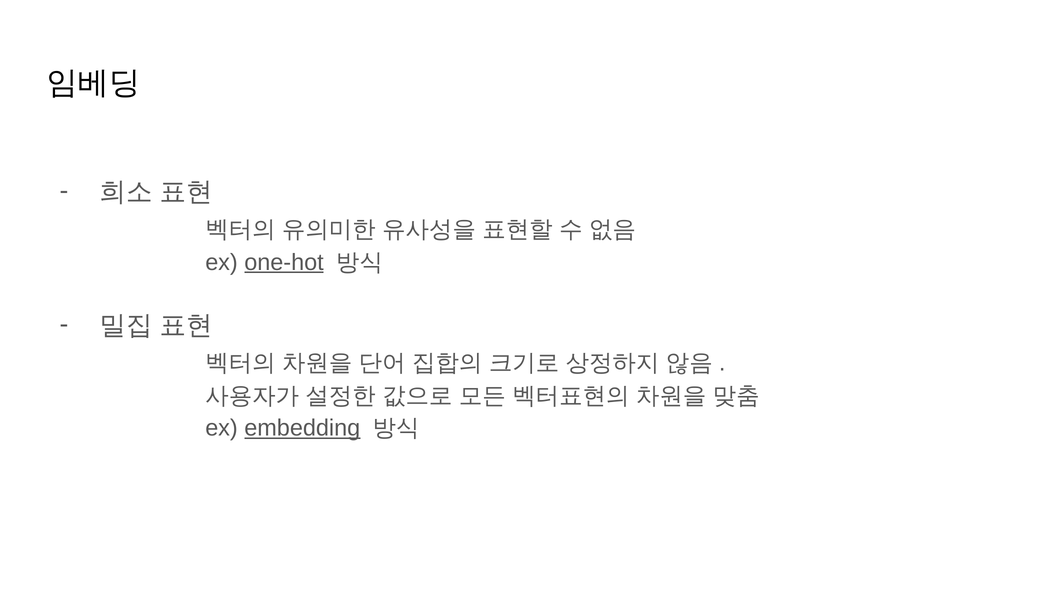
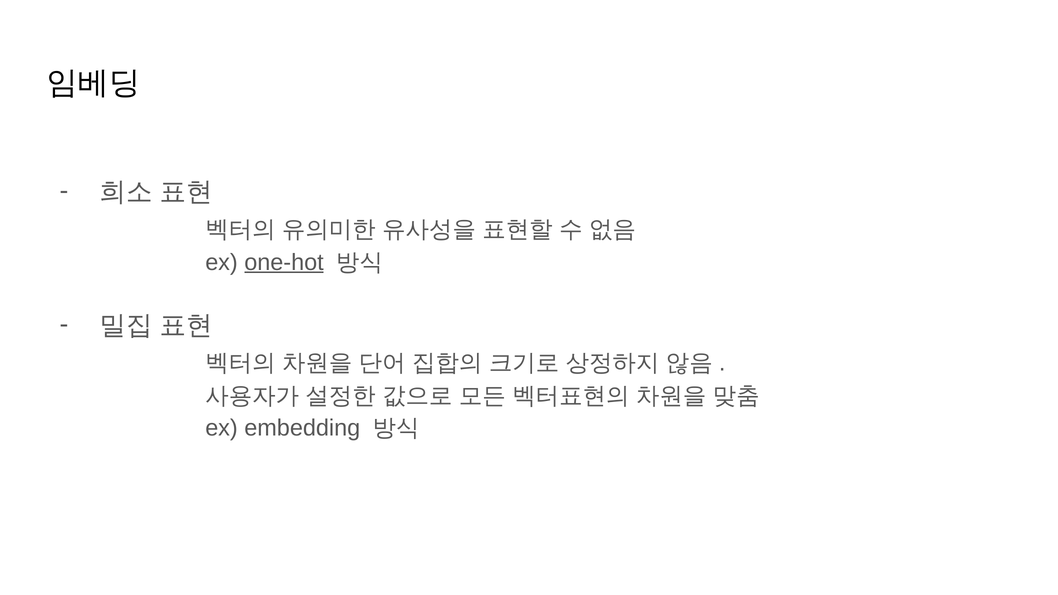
embedding underline: present -> none (302, 428)
